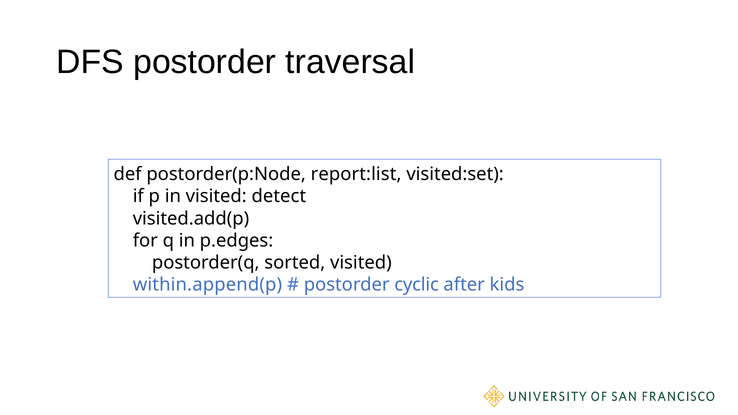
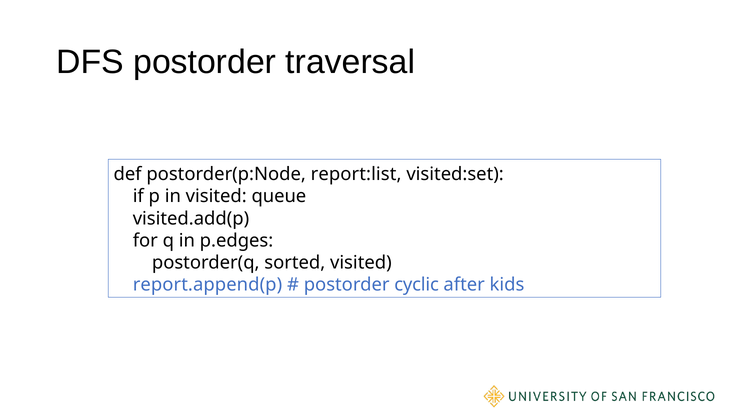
detect: detect -> queue (279, 196)
within.append(p: within.append(p -> report.append(p (207, 285)
